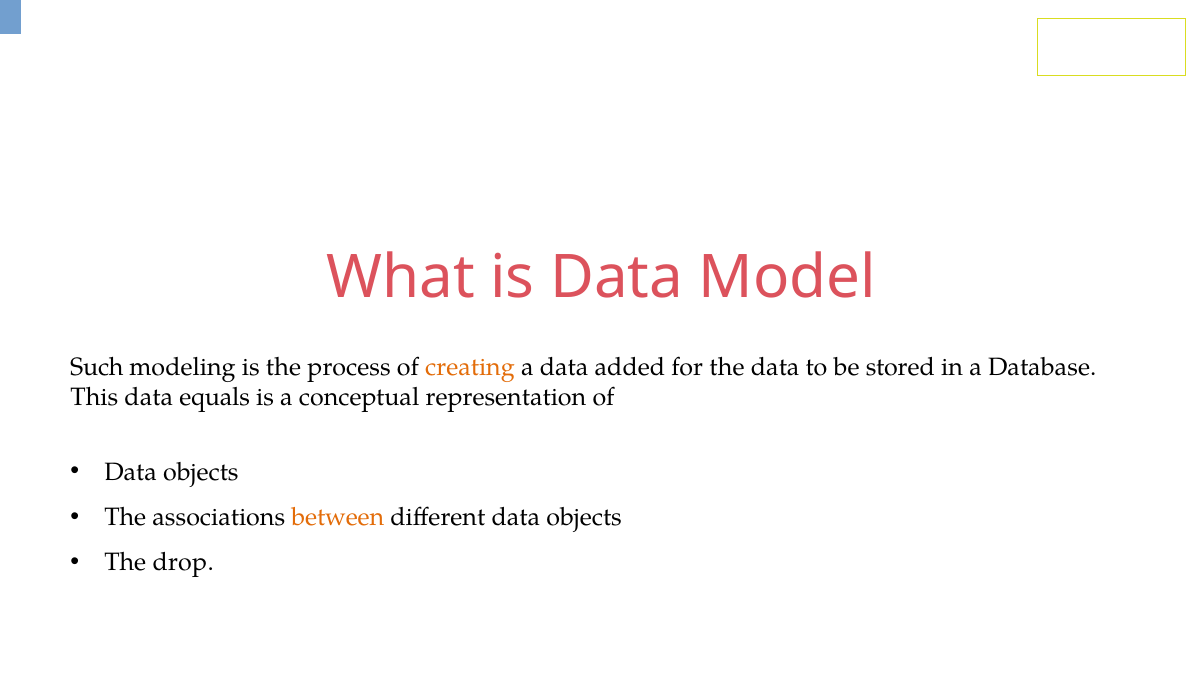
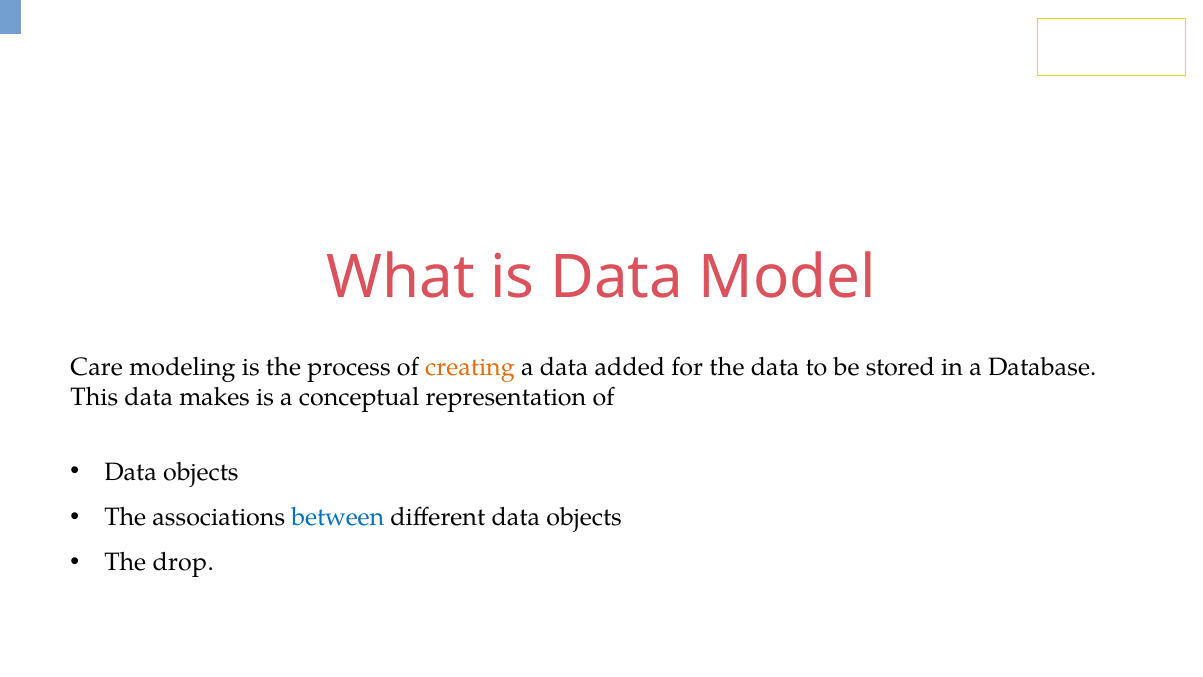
Such: Such -> Care (97, 367)
equals: equals -> makes (215, 397)
between colour: orange -> blue (338, 517)
